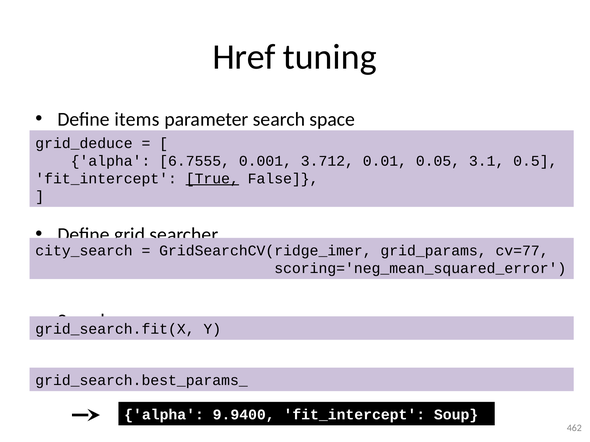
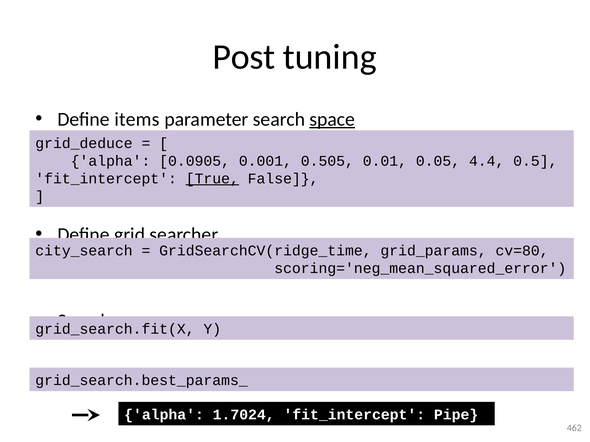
Href: Href -> Post (244, 57)
space underline: none -> present (332, 119)
6.7555: 6.7555 -> 0.0905 (195, 161)
3.712: 3.712 -> 0.505 (327, 161)
3.1: 3.1 -> 4.4 (487, 161)
GridSearchCV(ridge_imer: GridSearchCV(ridge_imer -> GridSearchCV(ridge_time (265, 251)
cv=77: cv=77 -> cv=80 (522, 251)
9.9400: 9.9400 -> 1.7024 (244, 415)
Soup: Soup -> Pipe (456, 415)
